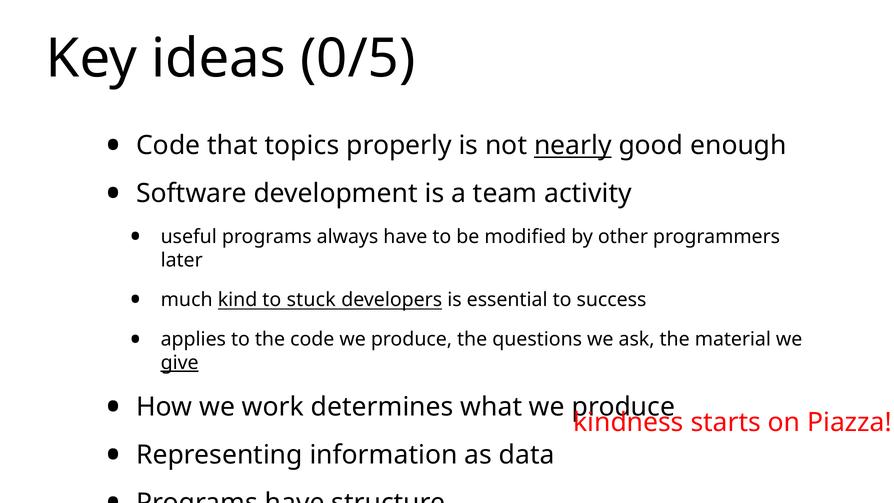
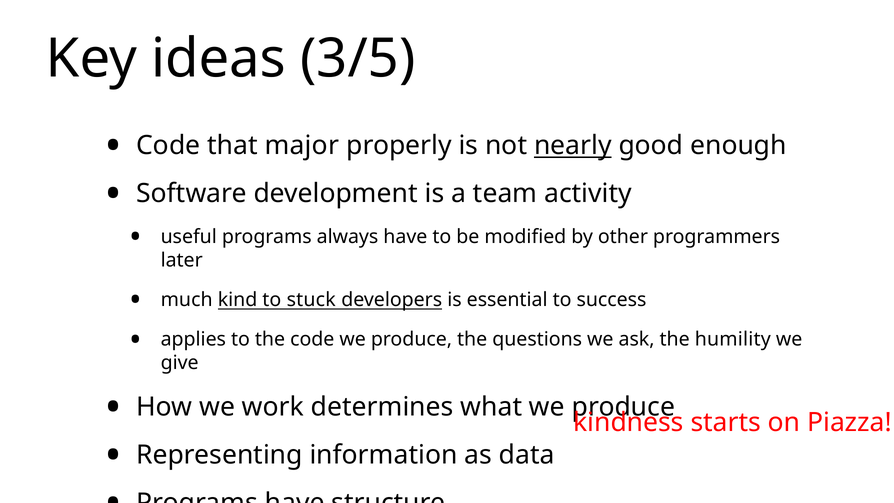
0/5: 0/5 -> 3/5 (358, 59)
topics: topics -> major (302, 146)
material: material -> humility (733, 339)
give underline: present -> none (180, 363)
